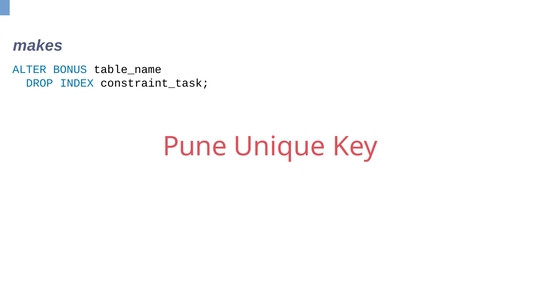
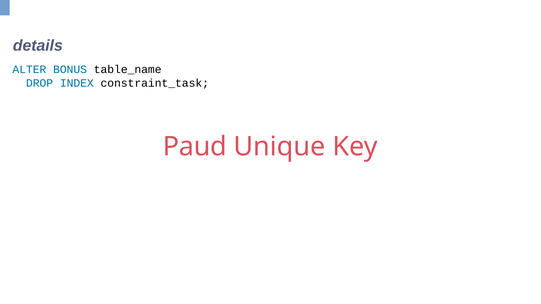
makes: makes -> details (38, 46)
Pune: Pune -> Paud (195, 147)
